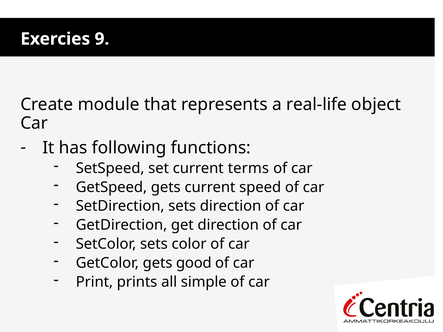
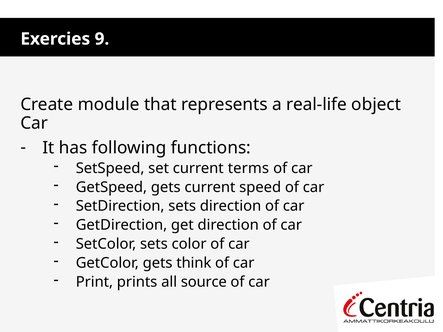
good: good -> think (194, 263)
simple: simple -> source (204, 282)
